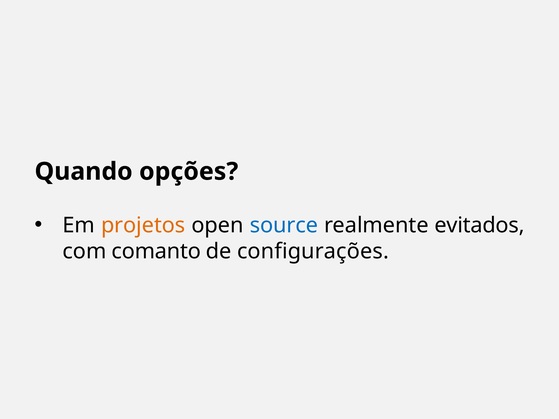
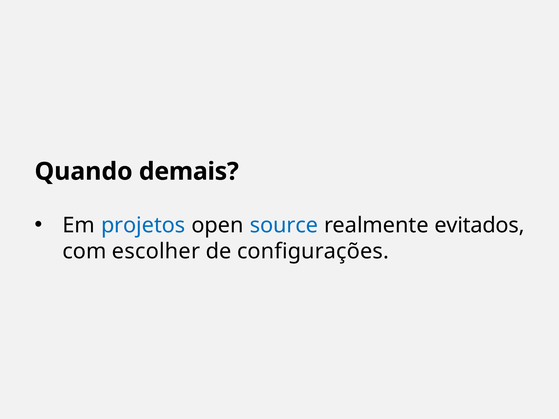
opções: opções -> demais (189, 172)
projetos colour: orange -> blue (143, 225)
comanto: comanto -> escolher (156, 252)
